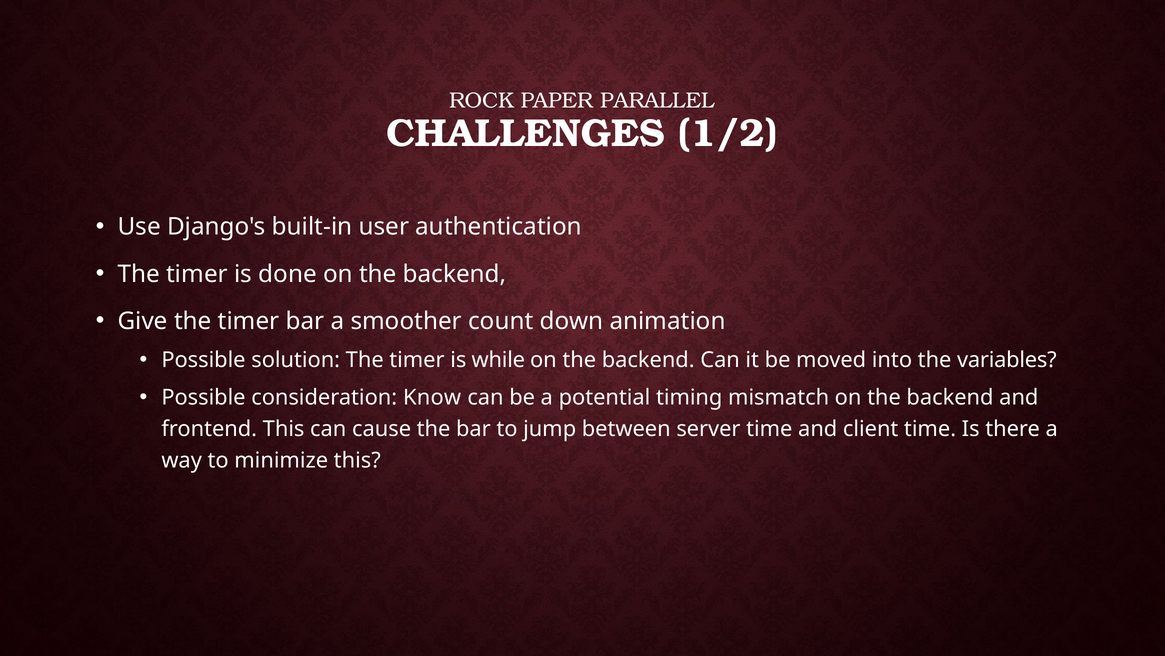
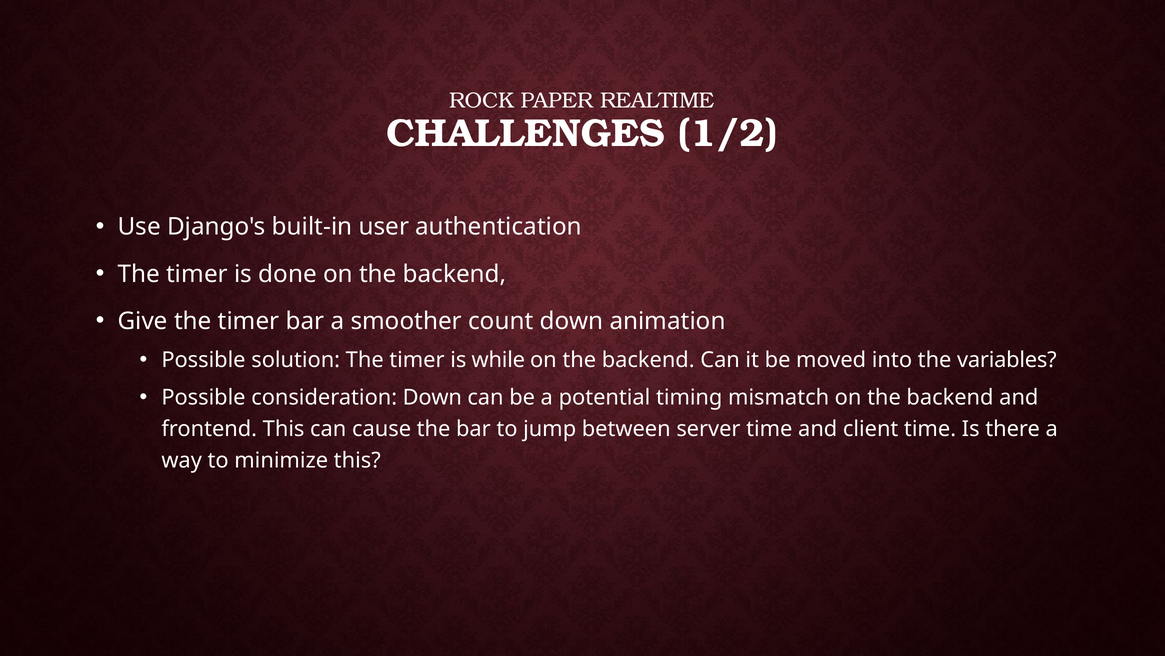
PARALLEL: PARALLEL -> REALTIME (657, 100)
consideration Know: Know -> Down (432, 397)
